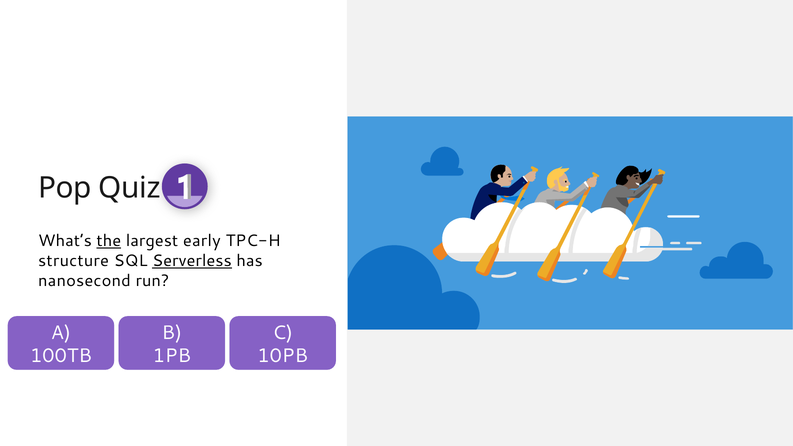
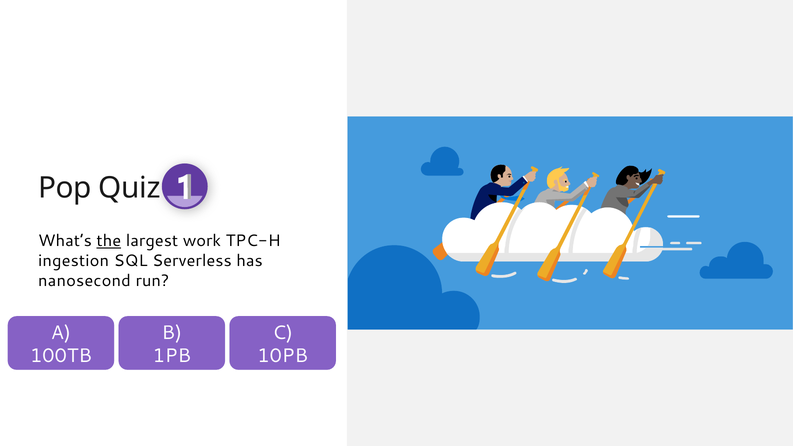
early: early -> work (202, 241)
structure: structure -> ingestion (74, 261)
Serverless underline: present -> none (192, 261)
